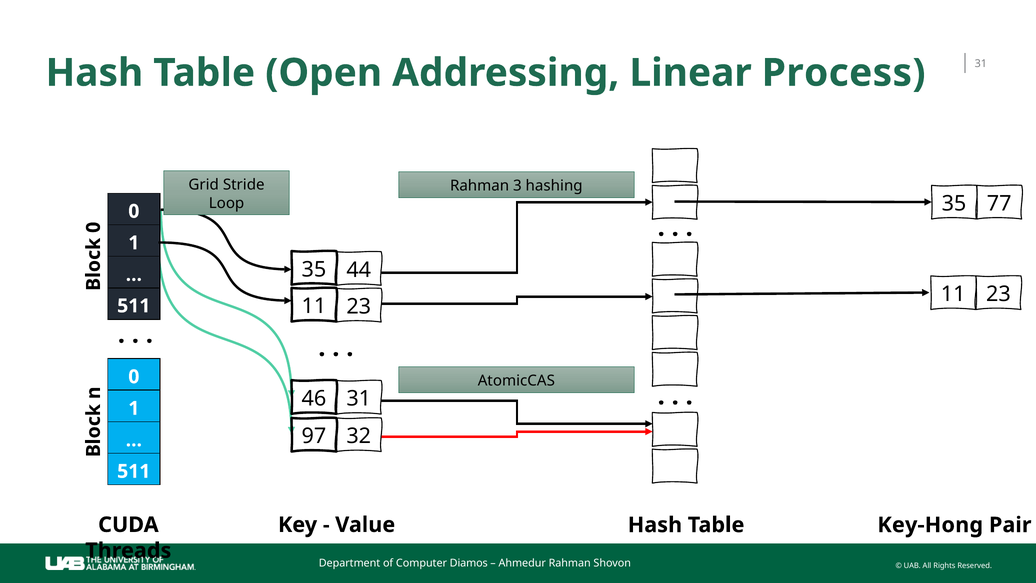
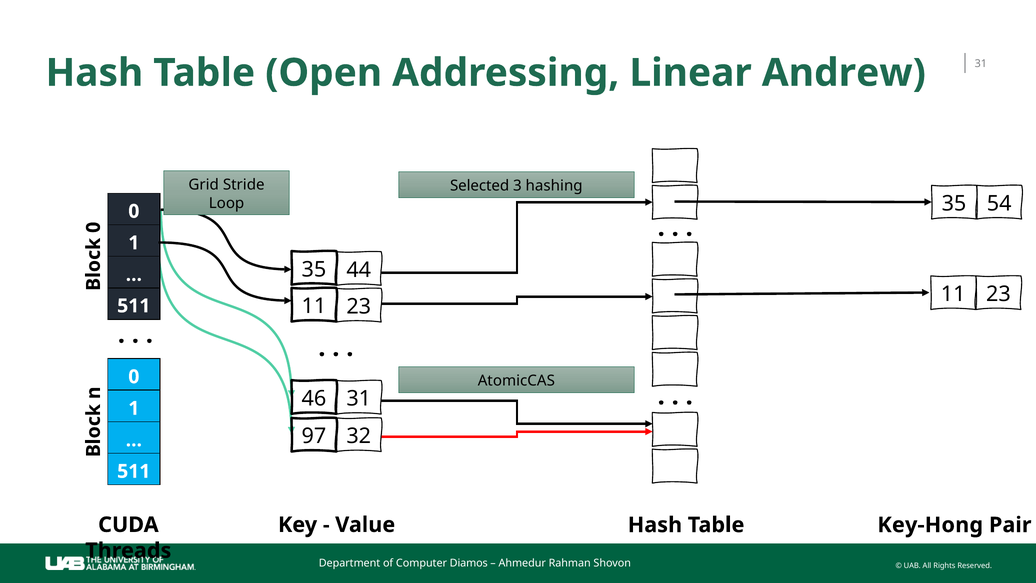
Process: Process -> Andrew (844, 73)
Rahman: Rahman -> Selected (480, 186)
77: 77 -> 54 (999, 204)
